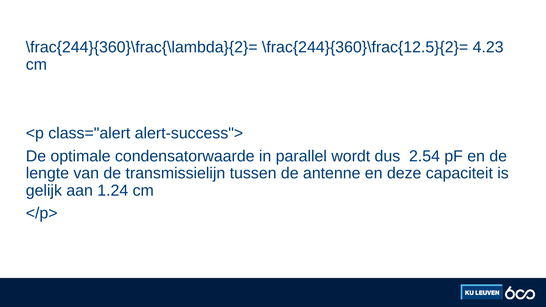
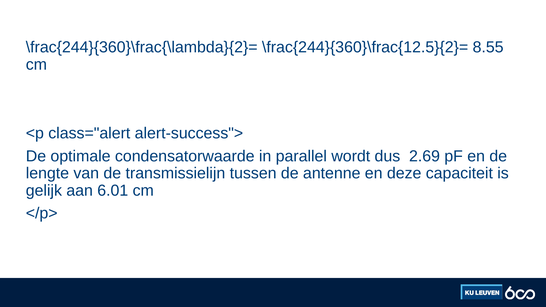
4.23: 4.23 -> 8.55 (488, 47)
2.54: 2.54 -> 2.69 (424, 156)
1.24: 1.24 -> 6.01 (113, 191)
